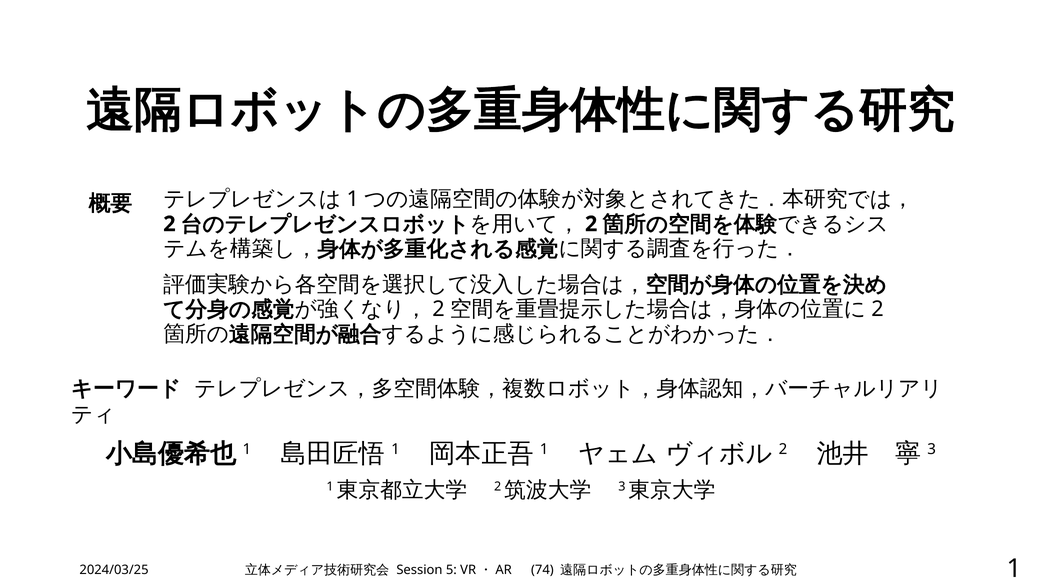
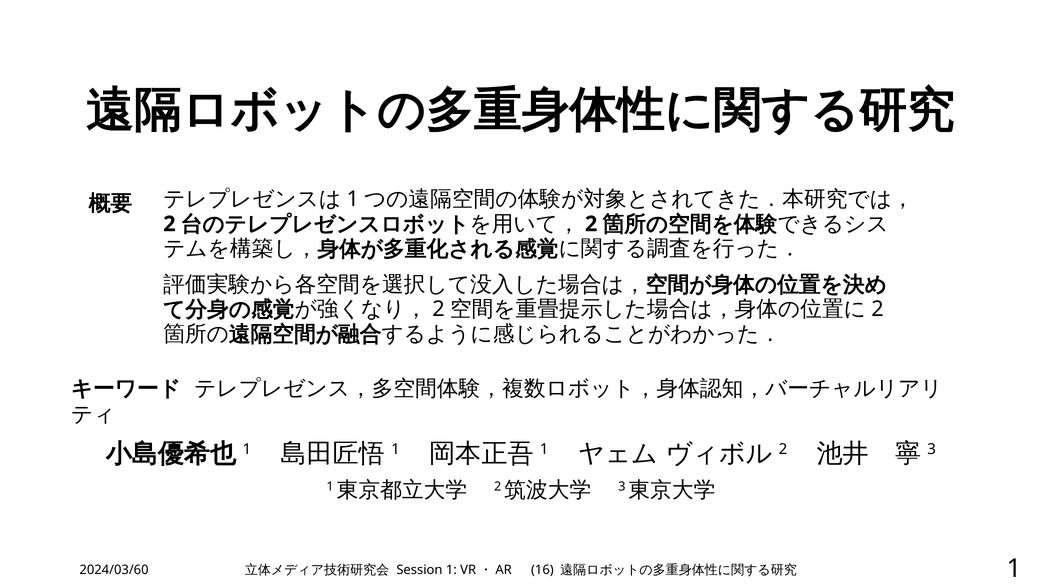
Session 5: 5 -> 1 (451, 570)
74: 74 -> 16 (542, 570)
2024/03/25: 2024/03/25 -> 2024/03/60 (114, 570)
